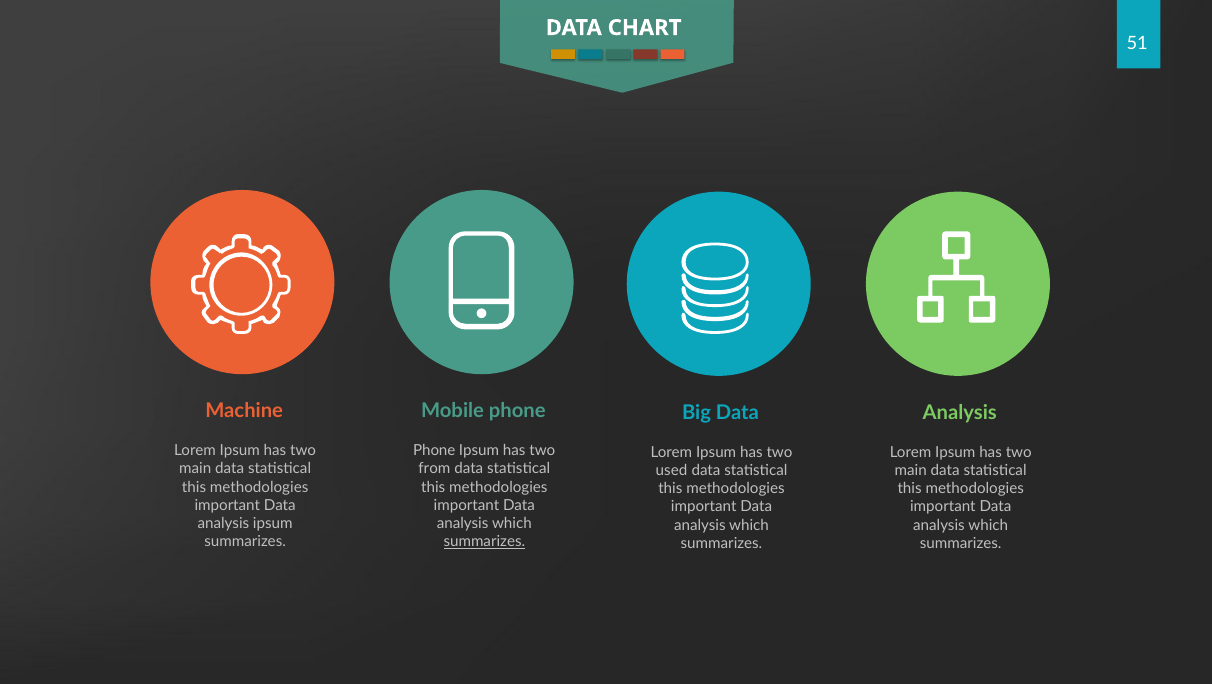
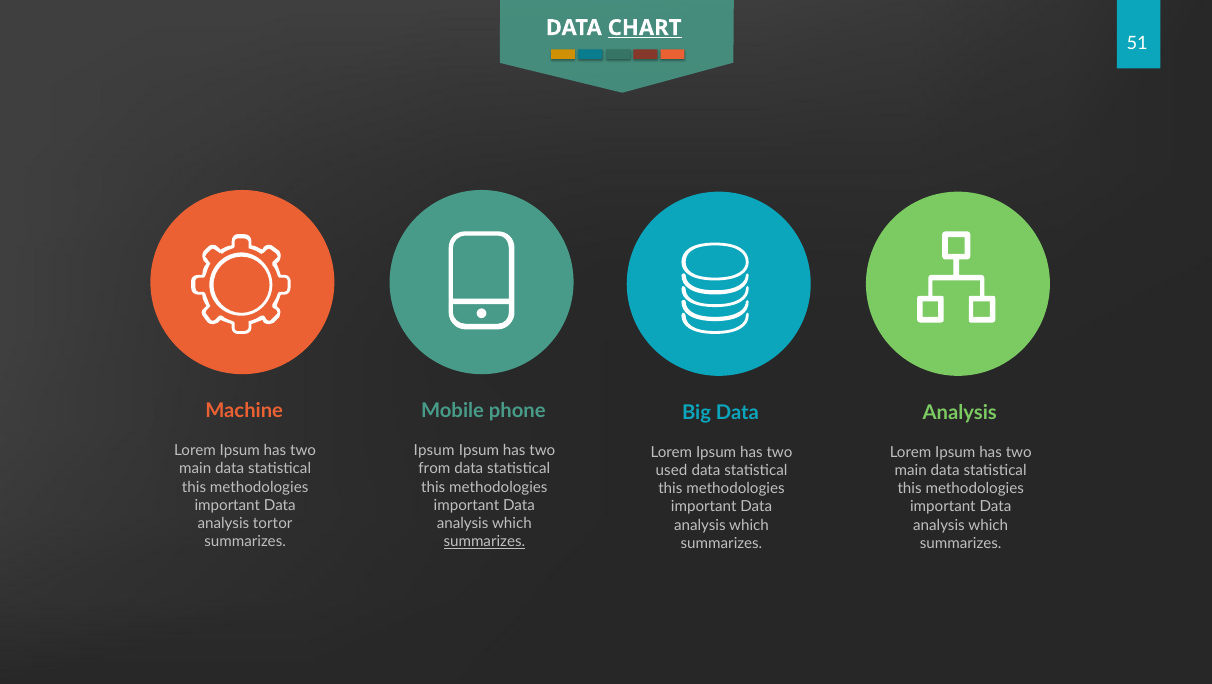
CHART underline: none -> present (645, 28)
Phone: Phone -> Ipsum (434, 450)
analysis ipsum: ipsum -> tortor (273, 523)
